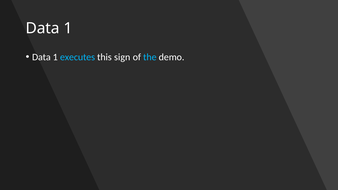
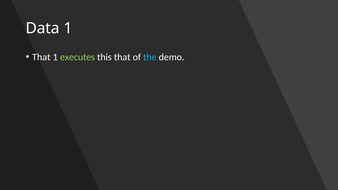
Data: Data -> That (41, 57)
executes colour: light blue -> light green (78, 57)
this sign: sign -> that (122, 57)
